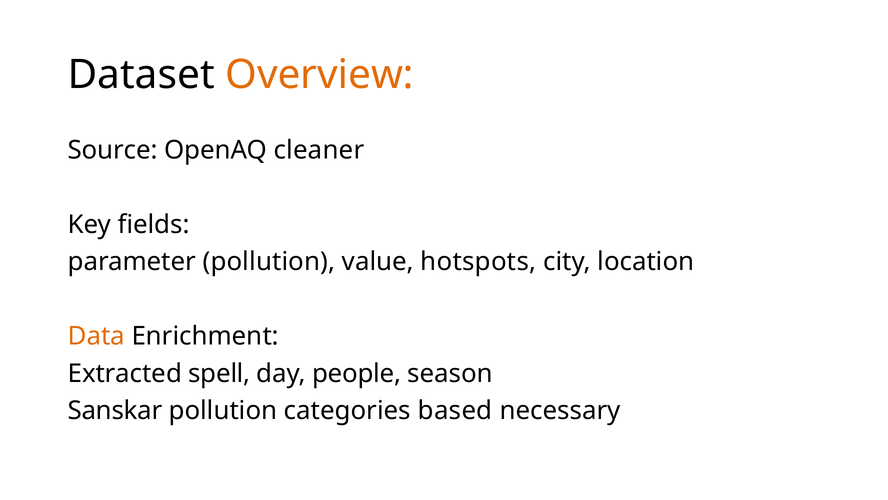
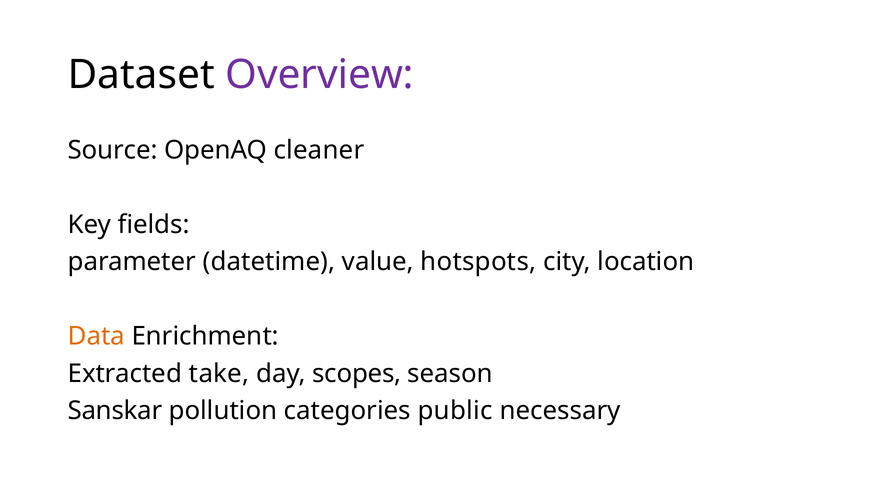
Overview colour: orange -> purple (320, 75)
parameter pollution: pollution -> datetime (269, 262)
spell: spell -> take (219, 373)
people: people -> scopes (357, 373)
based: based -> public (455, 410)
